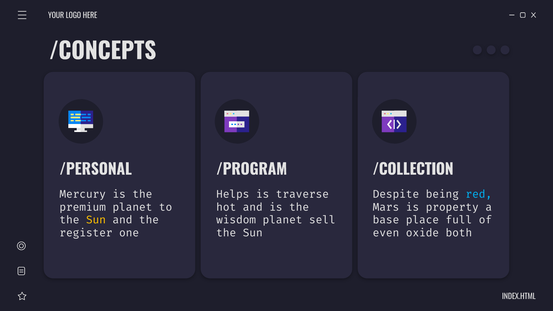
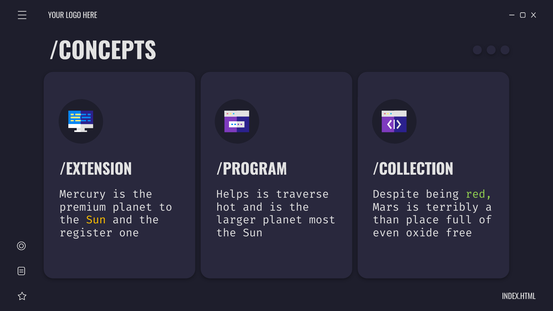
/PERSONAL: /PERSONAL -> /EXTENSION (96, 170)
red colour: light blue -> light green (479, 194)
property: property -> terribly (452, 207)
wisdom: wisdom -> larger (236, 220)
sell: sell -> most (322, 220)
base: base -> than (386, 220)
both: both -> free (459, 233)
